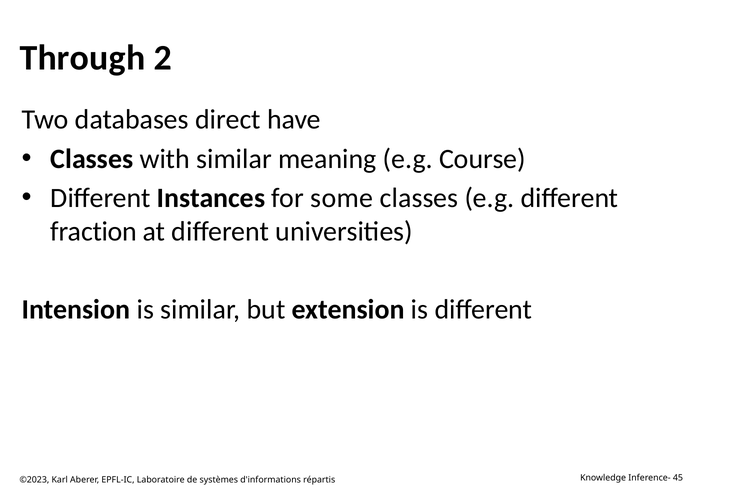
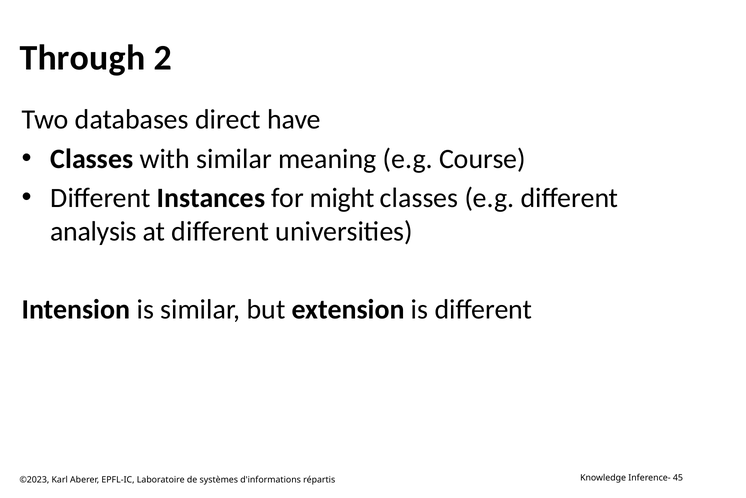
some: some -> might (342, 198)
fraction: fraction -> analysis (94, 231)
